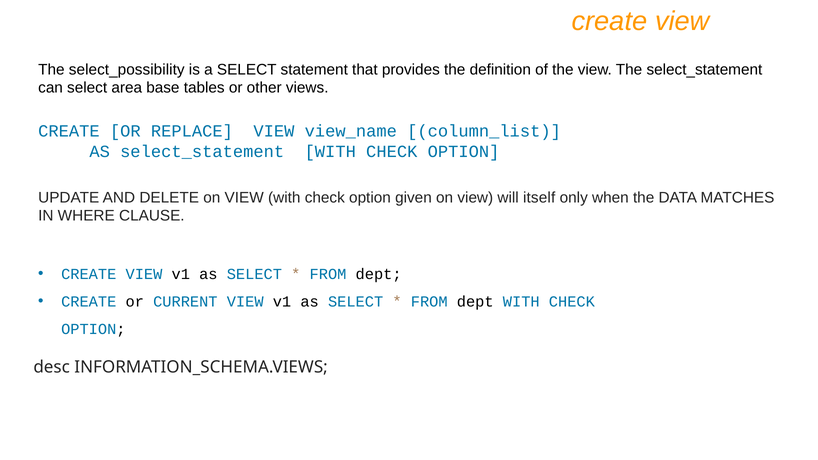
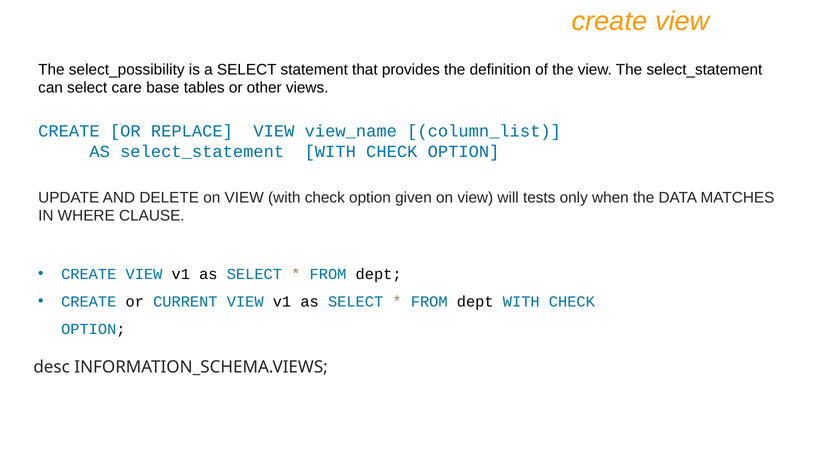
area: area -> care (127, 88)
itself: itself -> tests (539, 198)
